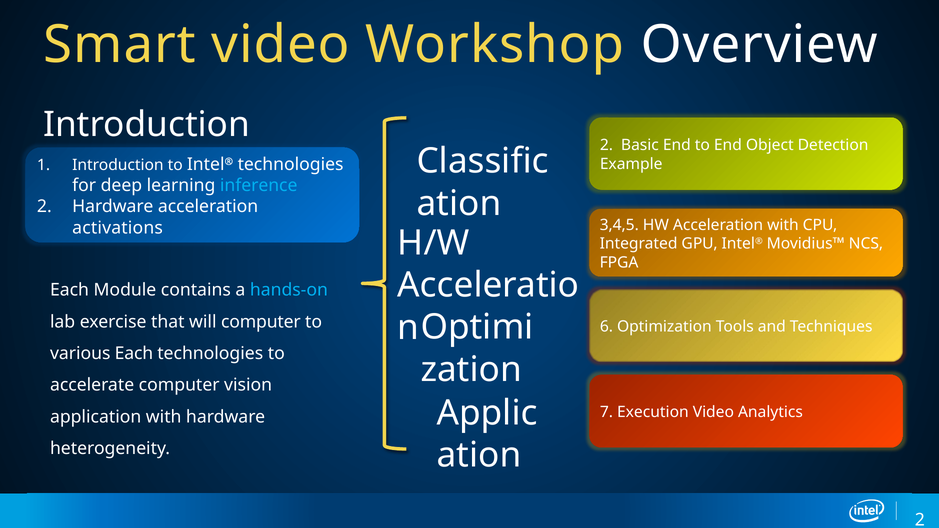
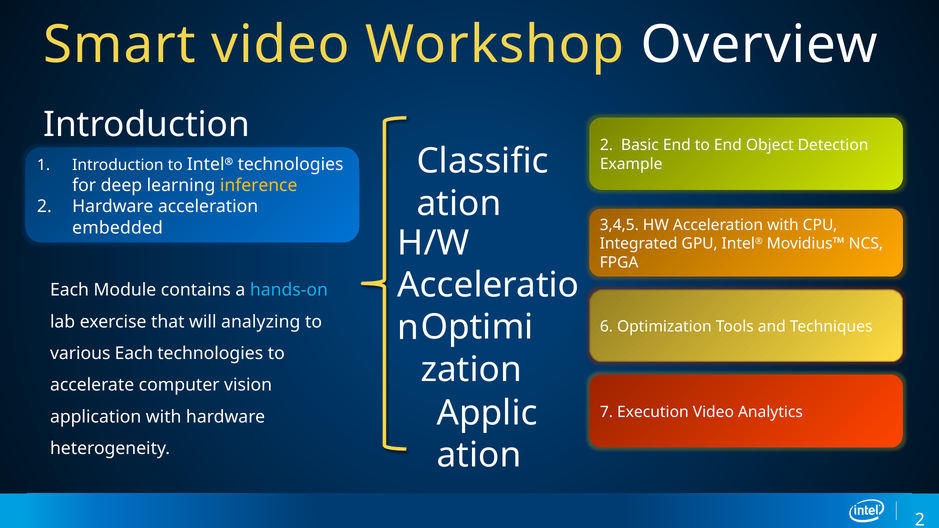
inference colour: light blue -> yellow (259, 186)
activations: activations -> embedded (118, 228)
will computer: computer -> analyzing (261, 322)
